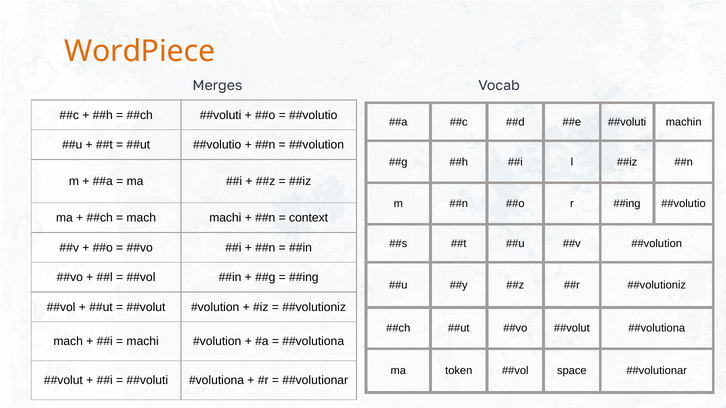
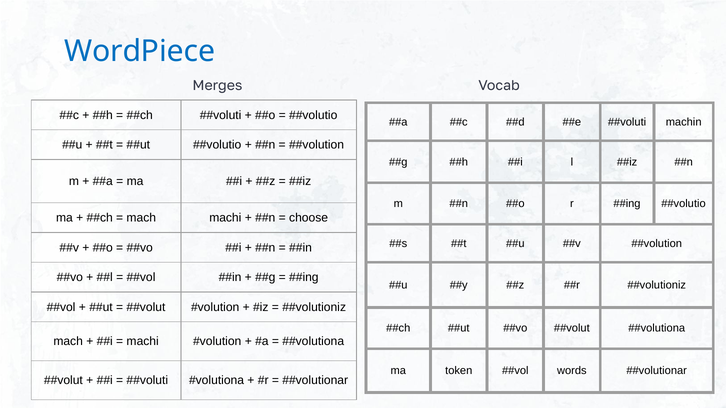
WordPiece colour: orange -> blue (140, 51)
context: context -> choose (309, 218)
space: space -> words (572, 371)
